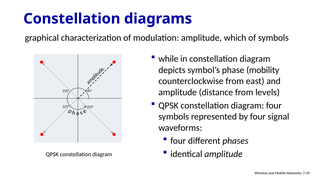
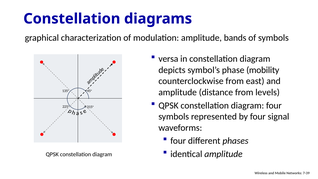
which: which -> bands (235, 38)
while: while -> versa (168, 59)
